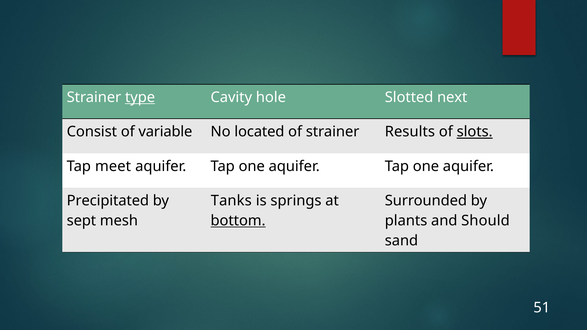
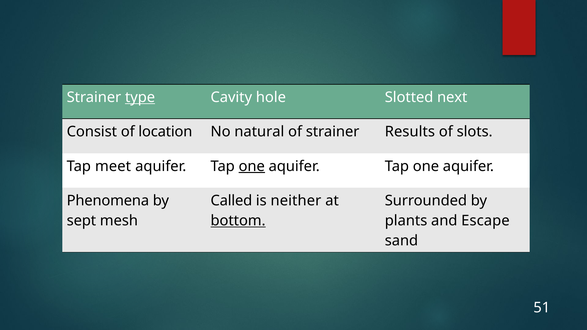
variable: variable -> location (165, 132)
located: located -> natural (259, 132)
slots underline: present -> none (475, 132)
one underline: none -> present (252, 166)
Precipitated: Precipitated -> Phenomena (108, 201)
Tanks: Tanks -> Called (231, 201)
springs: springs -> neither (296, 201)
Should: Should -> Escape (485, 221)
